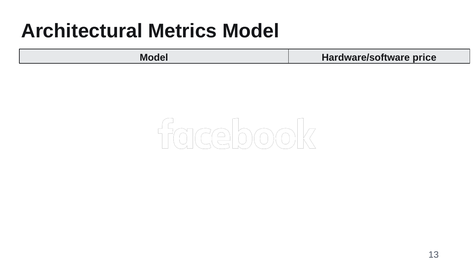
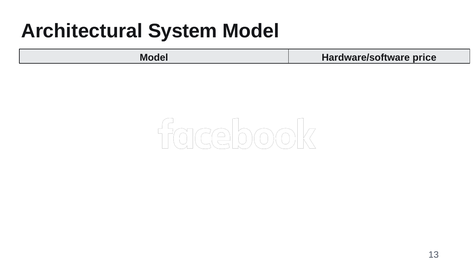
Metrics: Metrics -> System (183, 31)
